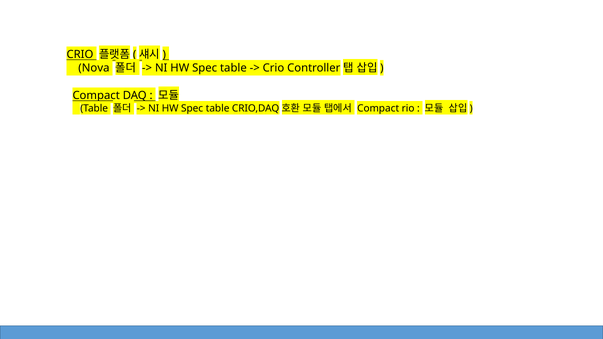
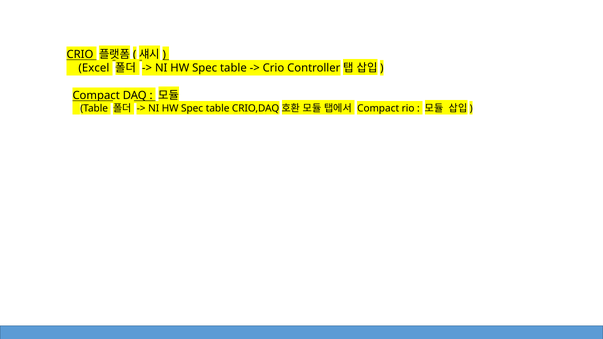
Nova: Nova -> Excel (94, 68)
